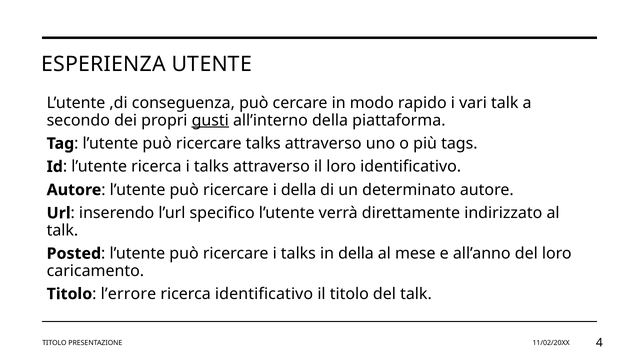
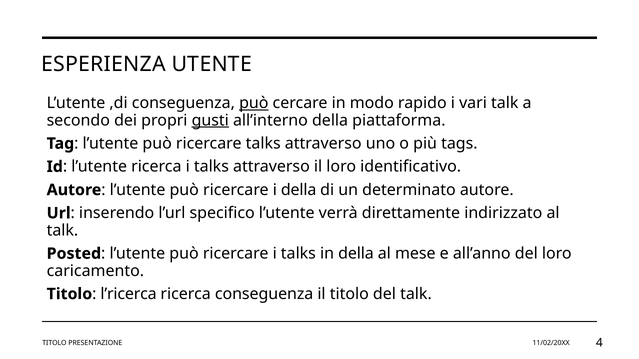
può underline: none -> present (254, 103)
l’errore: l’errore -> l’ricerca (129, 294)
ricerca identificativo: identificativo -> conseguenza (264, 294)
